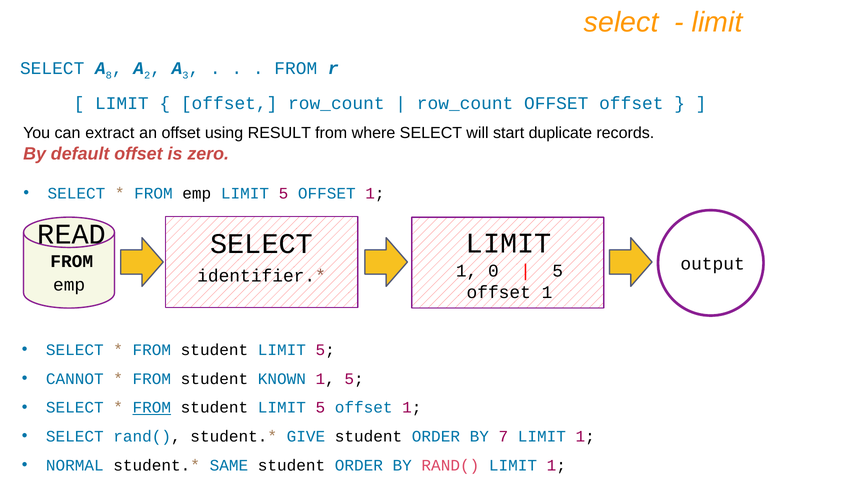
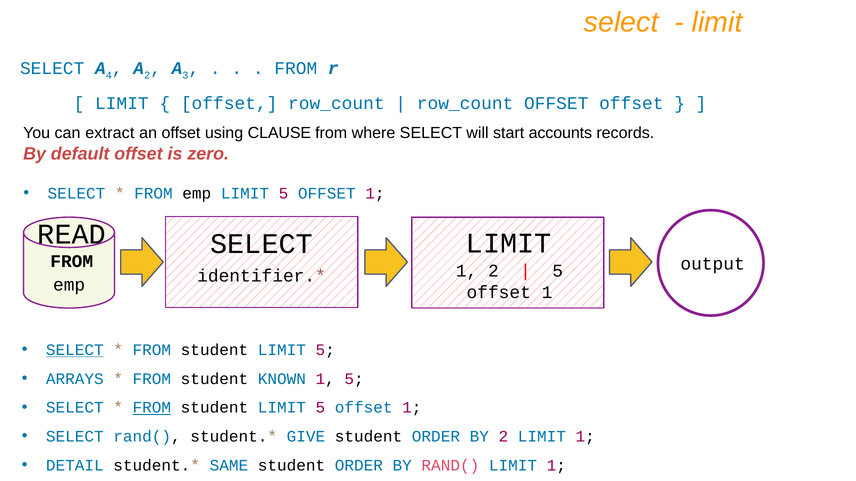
8: 8 -> 4 (109, 76)
RESULT: RESULT -> CLAUSE (279, 133)
duplicate: duplicate -> accounts (560, 133)
1 0: 0 -> 2 (493, 271)
SELECT underline: none -> present (75, 350)
CANNOT: CANNOT -> ARRAYS (75, 379)
BY 7: 7 -> 2 (503, 437)
NORMAL: NORMAL -> DETAIL (75, 466)
